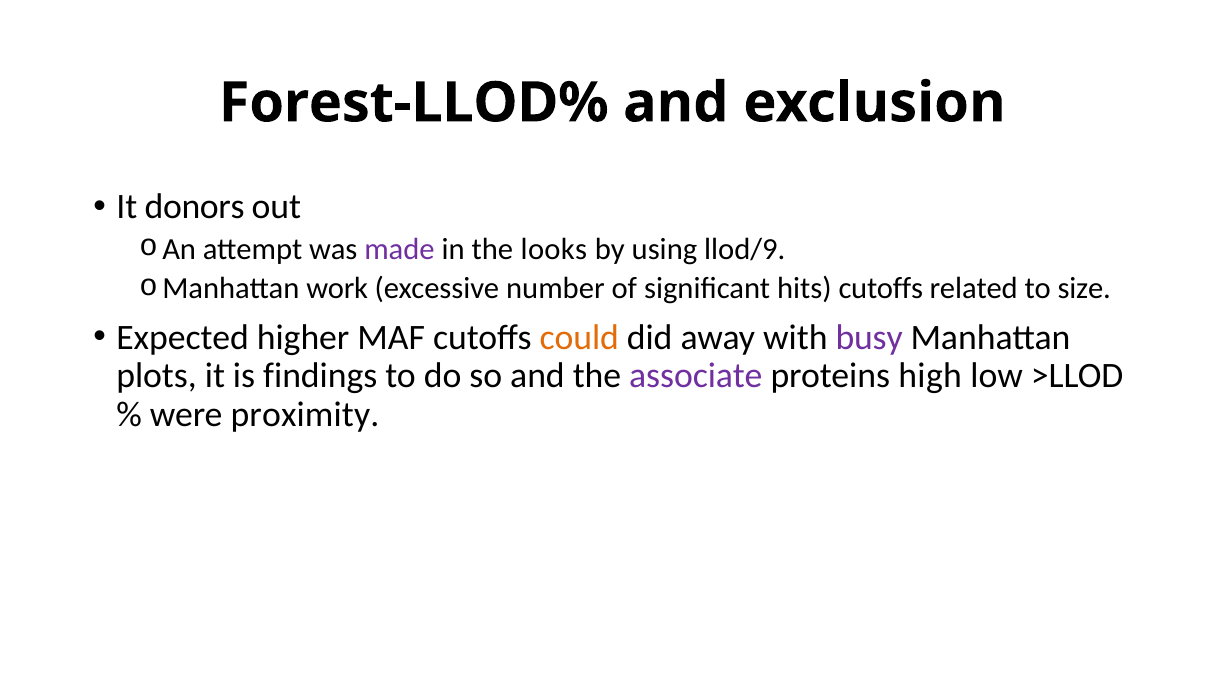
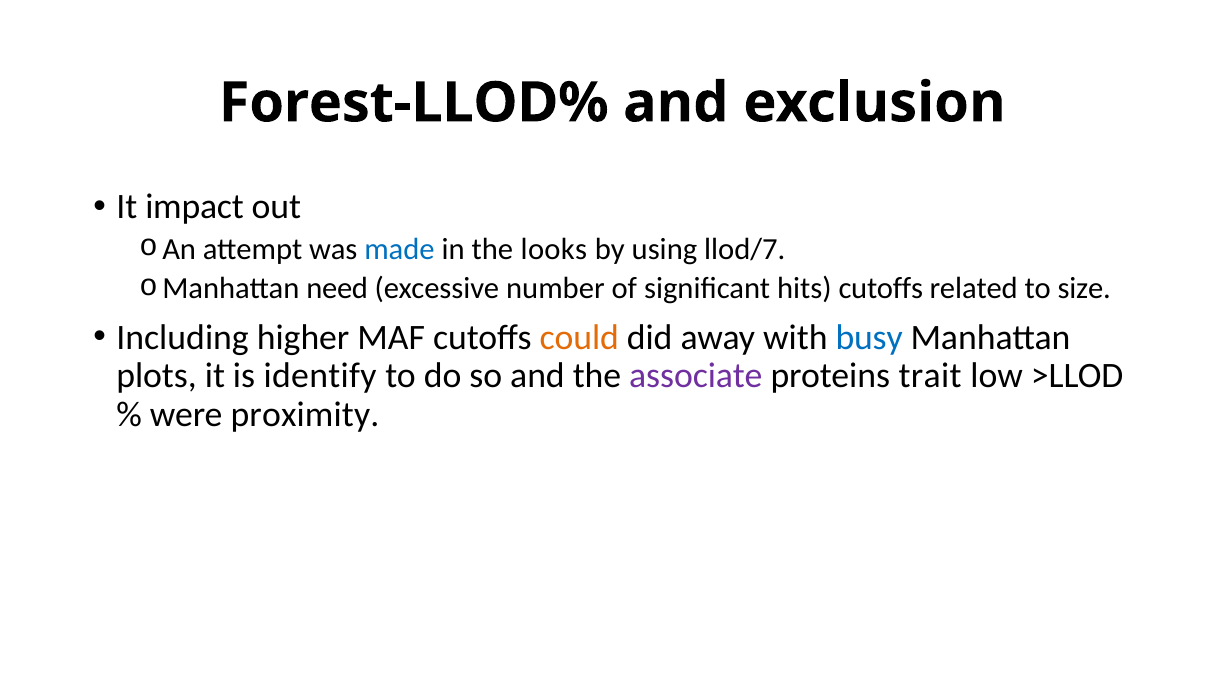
donors: donors -> impact (195, 207)
made colour: purple -> blue (399, 249)
llod/9: llod/9 -> llod/7 (745, 249)
work: work -> need (337, 289)
Expected: Expected -> Including (183, 337)
busy colour: purple -> blue (869, 337)
findings: findings -> identify (320, 376)
high: high -> trait (930, 376)
